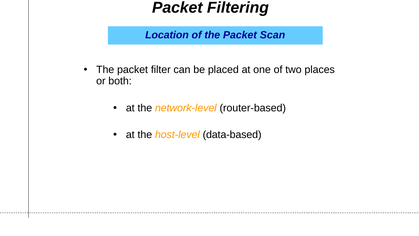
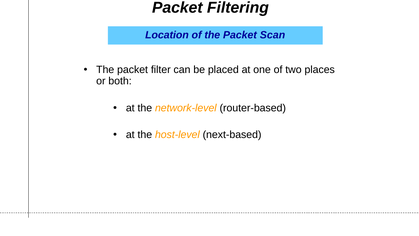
data-based: data-based -> next-based (232, 135)
